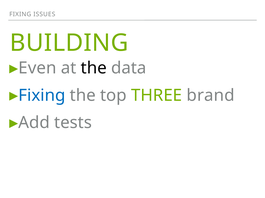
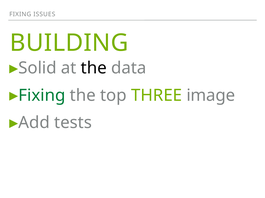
Even: Even -> Solid (37, 68)
Fixing colour: blue -> green (42, 96)
brand: brand -> image (211, 96)
